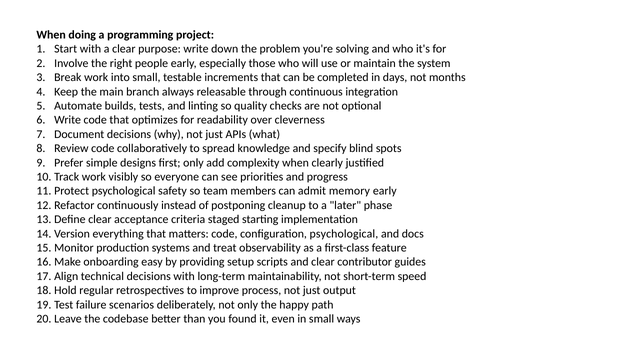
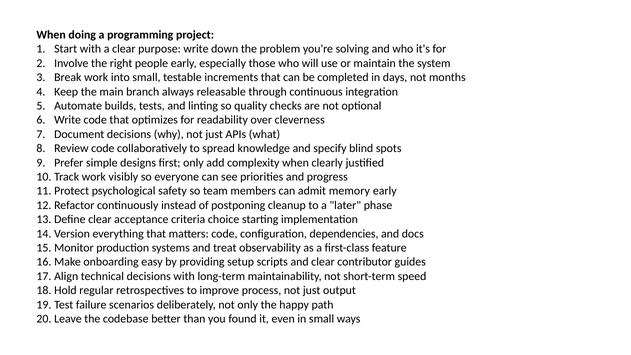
staged: staged -> choice (224, 219)
configuration psychological: psychological -> dependencies (344, 234)
